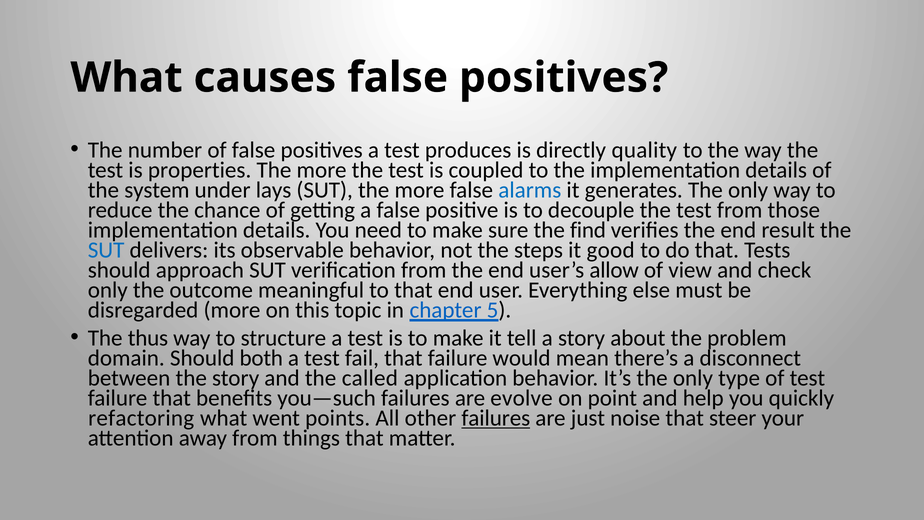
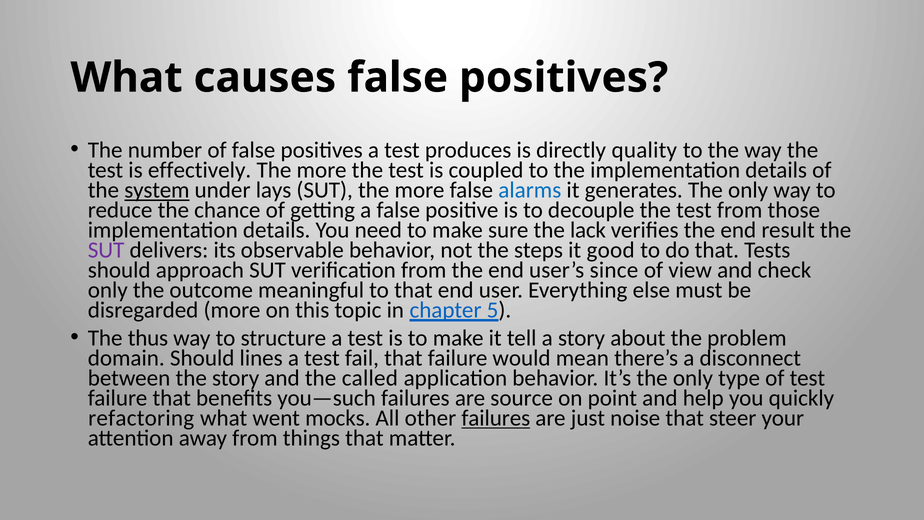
properties: properties -> effectively (200, 170)
system underline: none -> present (157, 190)
find: find -> lack (588, 230)
SUT colour: blue -> purple (106, 250)
allow: allow -> since (614, 270)
both: both -> lines (261, 358)
evolve: evolve -> source (522, 398)
points: points -> mocks (338, 418)
